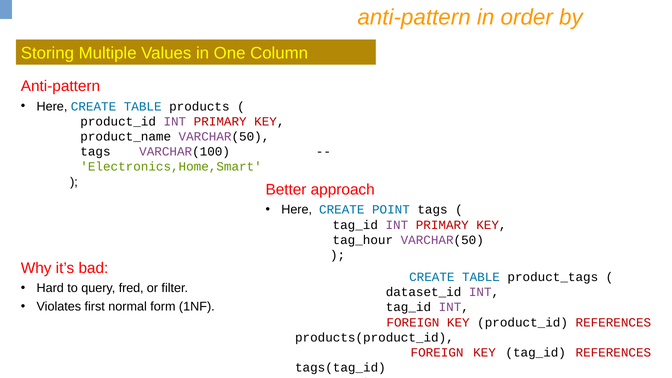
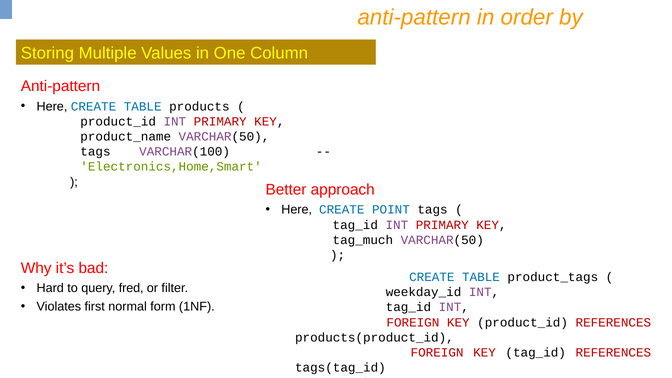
tag_hour: tag_hour -> tag_much (363, 240)
dataset_id: dataset_id -> weekday_id (424, 292)
